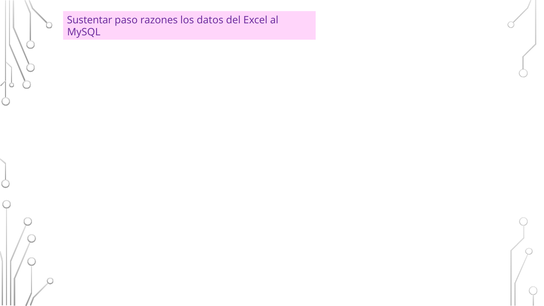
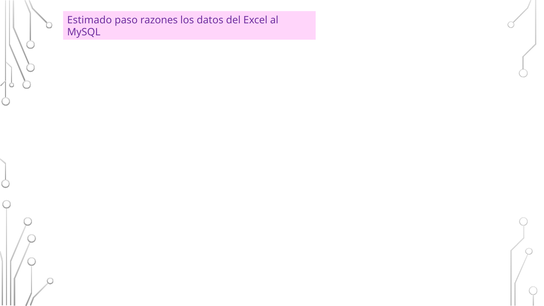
Sustentar: Sustentar -> Estimado (90, 20)
